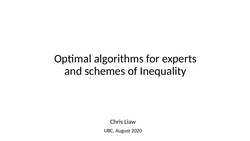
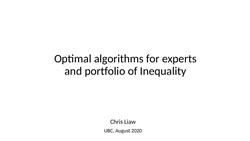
schemes: schemes -> portfolio (105, 71)
